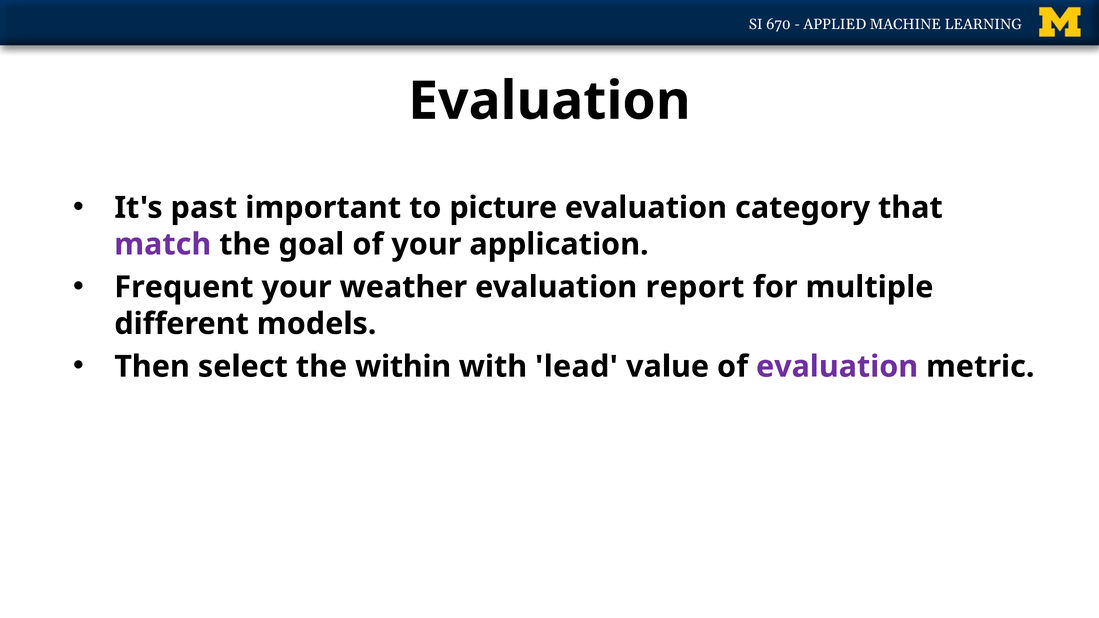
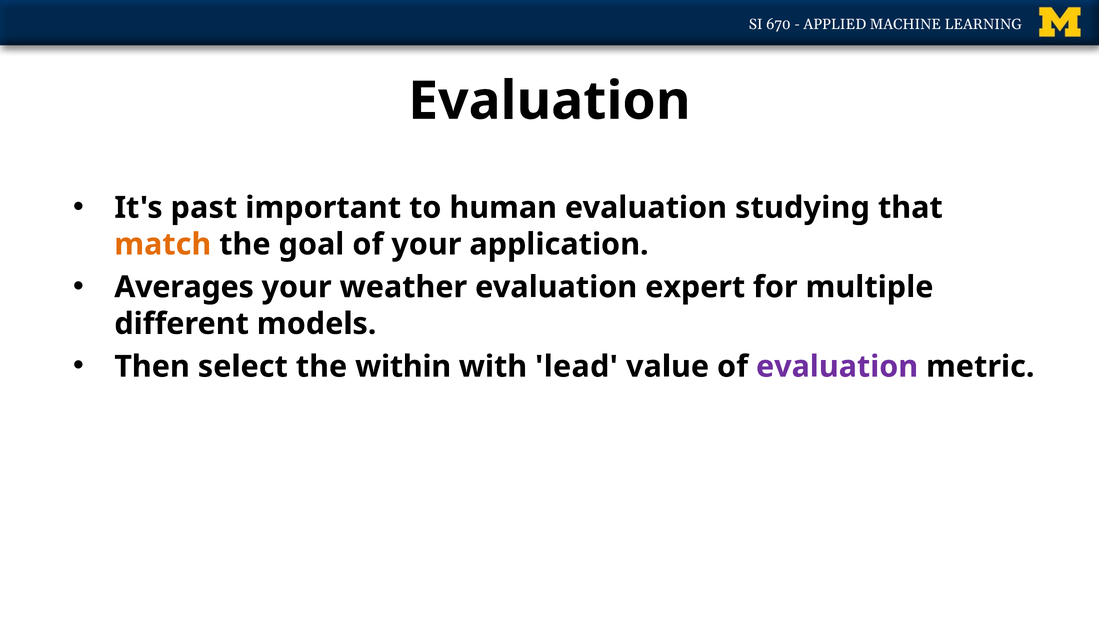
picture: picture -> human (503, 208)
category: category -> studying (802, 208)
match colour: purple -> orange (163, 244)
Frequent: Frequent -> Averages (184, 287)
report: report -> expert (695, 287)
